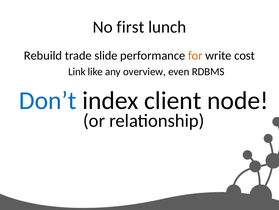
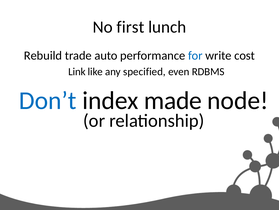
slide: slide -> auto (106, 55)
for colour: orange -> blue (195, 55)
overview: overview -> specified (144, 71)
client: client -> made (173, 100)
